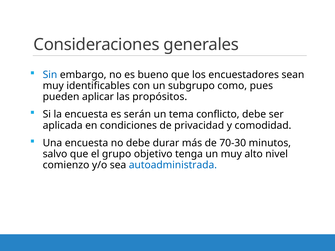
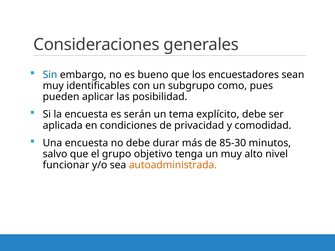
propósitos: propósitos -> posibilidad (160, 97)
conflicto: conflicto -> explícito (218, 114)
70-30: 70-30 -> 85-30 (233, 143)
comienzo: comienzo -> funcionar (66, 165)
autoadministrada colour: blue -> orange (173, 165)
